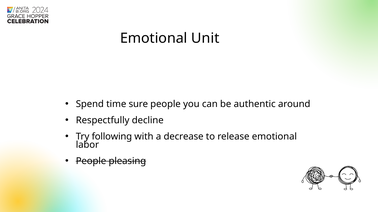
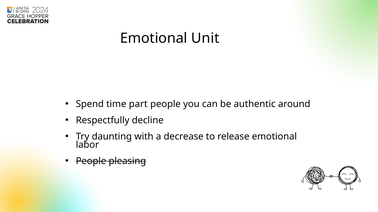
sure: sure -> part (138, 104)
following: following -> daunting (112, 137)
